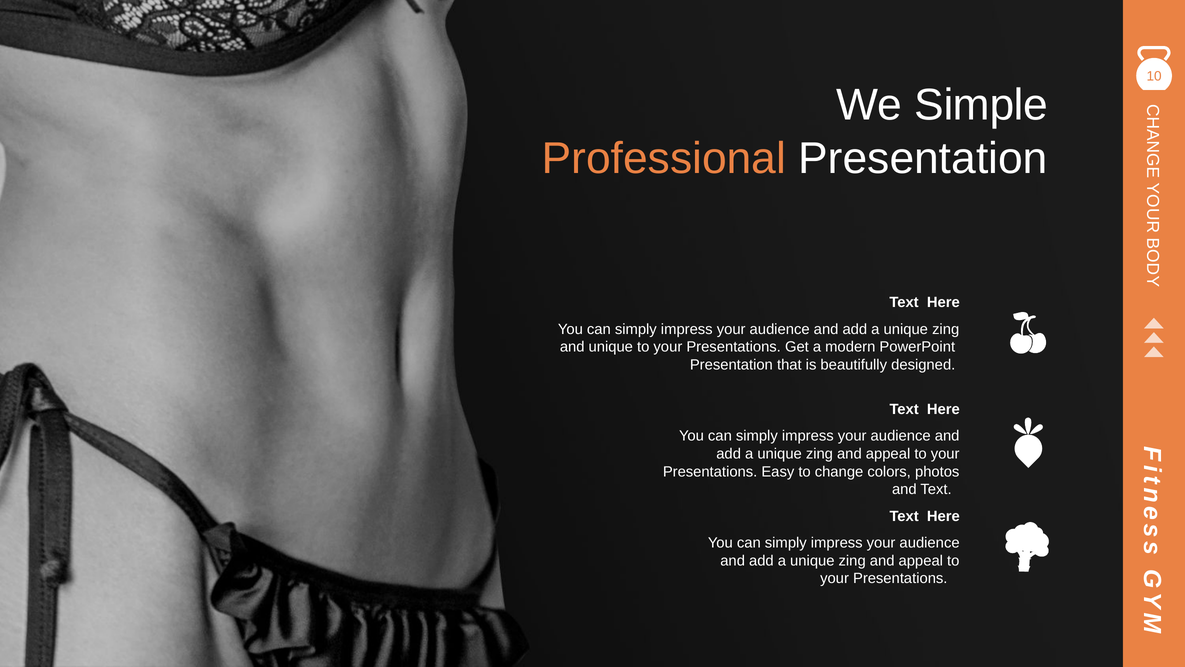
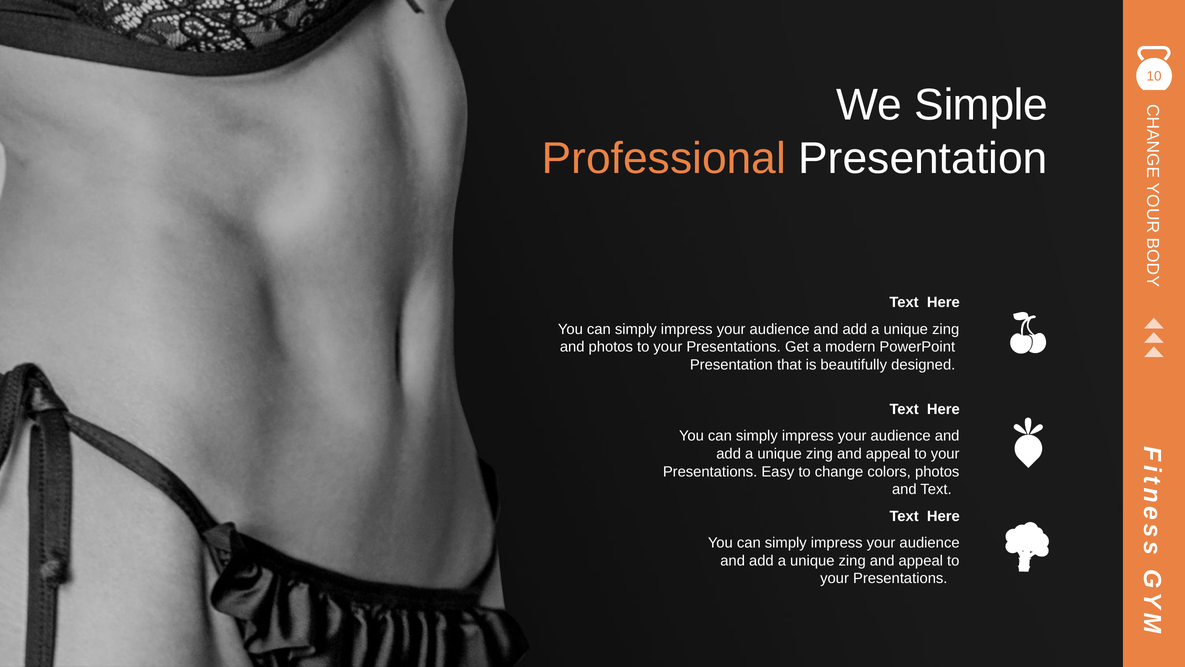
and unique: unique -> photos (611, 347)
